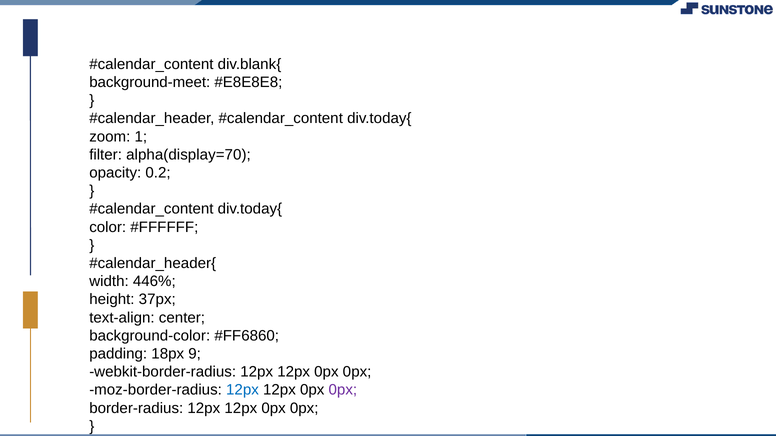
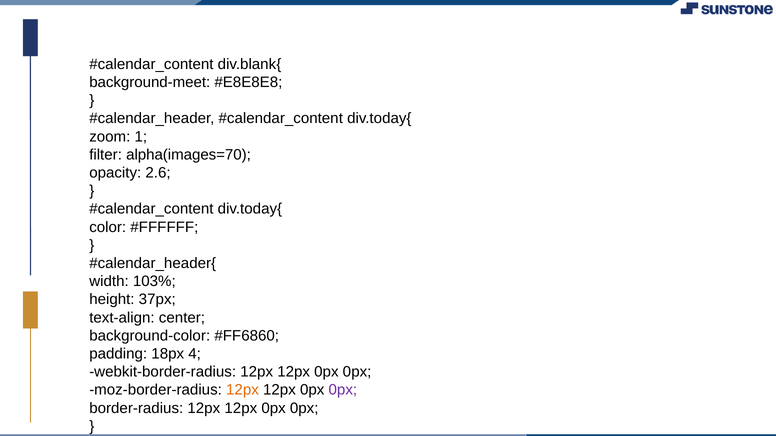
alpha(display=70: alpha(display=70 -> alpha(images=70 (189, 155)
0.2: 0.2 -> 2.6 (158, 173)
446%: 446% -> 103% (154, 282)
9: 9 -> 4 (195, 354)
12px colour: blue -> orange (242, 390)
